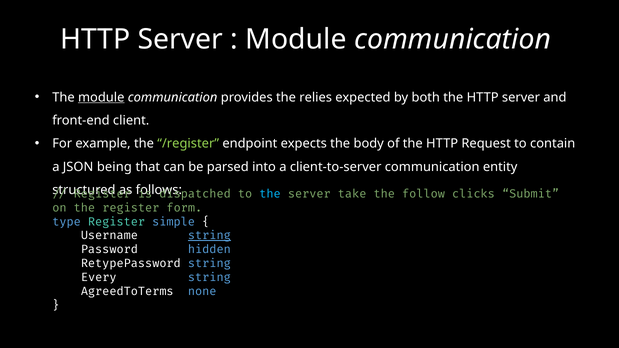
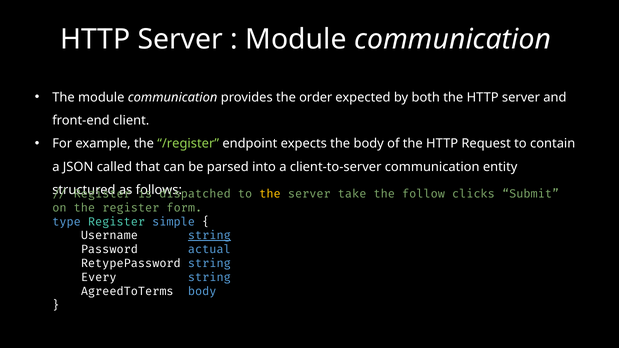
module underline: present -> none (101, 97)
relies: relies -> order (316, 97)
being: being -> called (114, 167)
the colour: light blue -> yellow (270, 194)
hidden: hidden -> actual (209, 250)
AgreedToTerms none: none -> body (202, 291)
